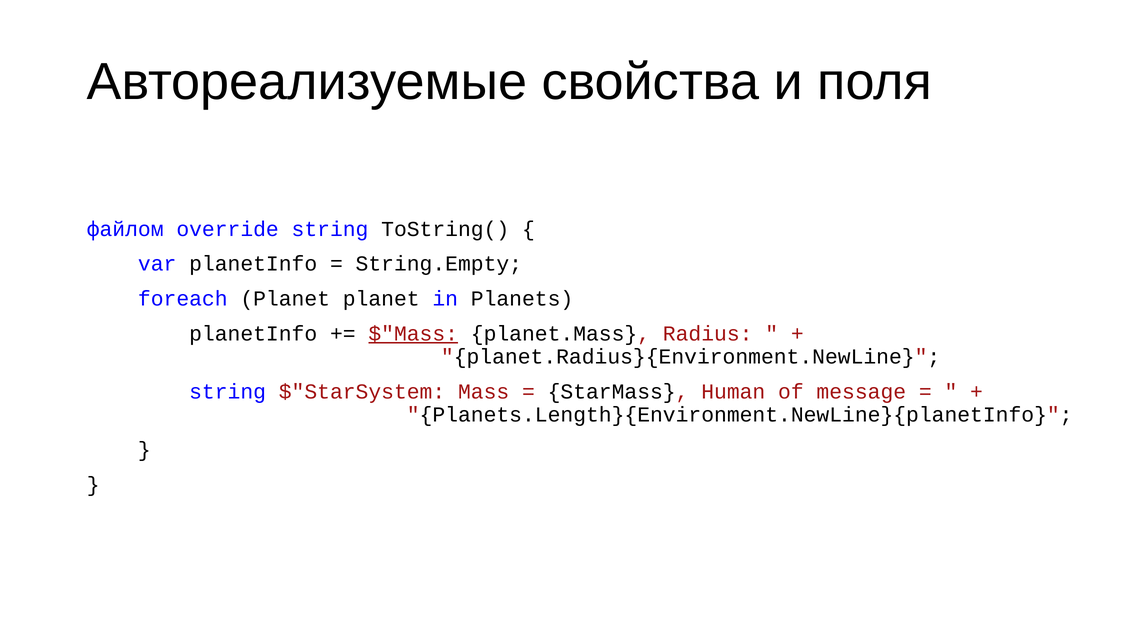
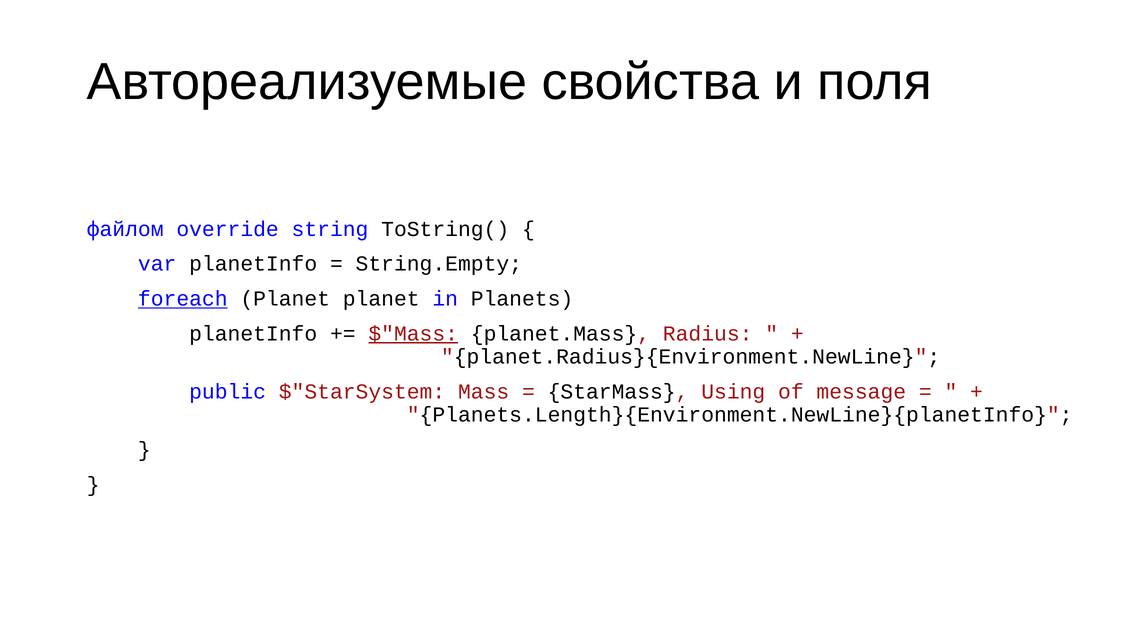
foreach underline: none -> present (183, 299)
string: string -> public (228, 392)
Human: Human -> Using (733, 392)
